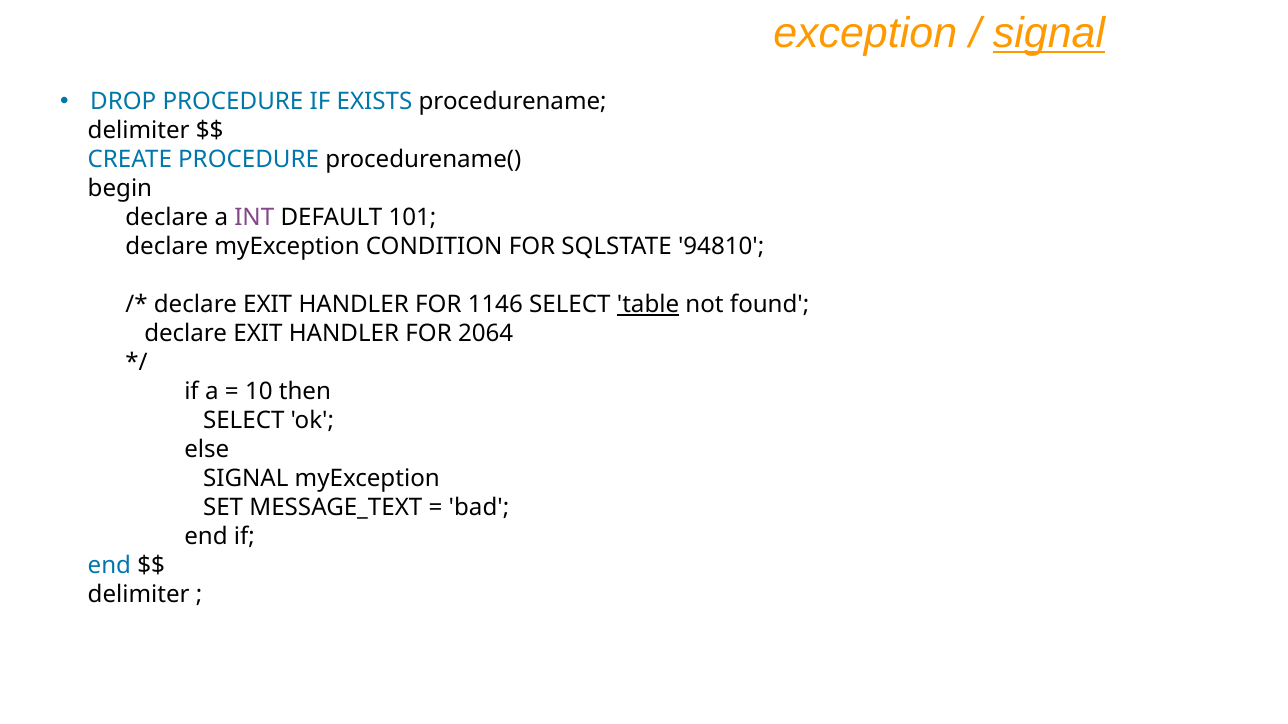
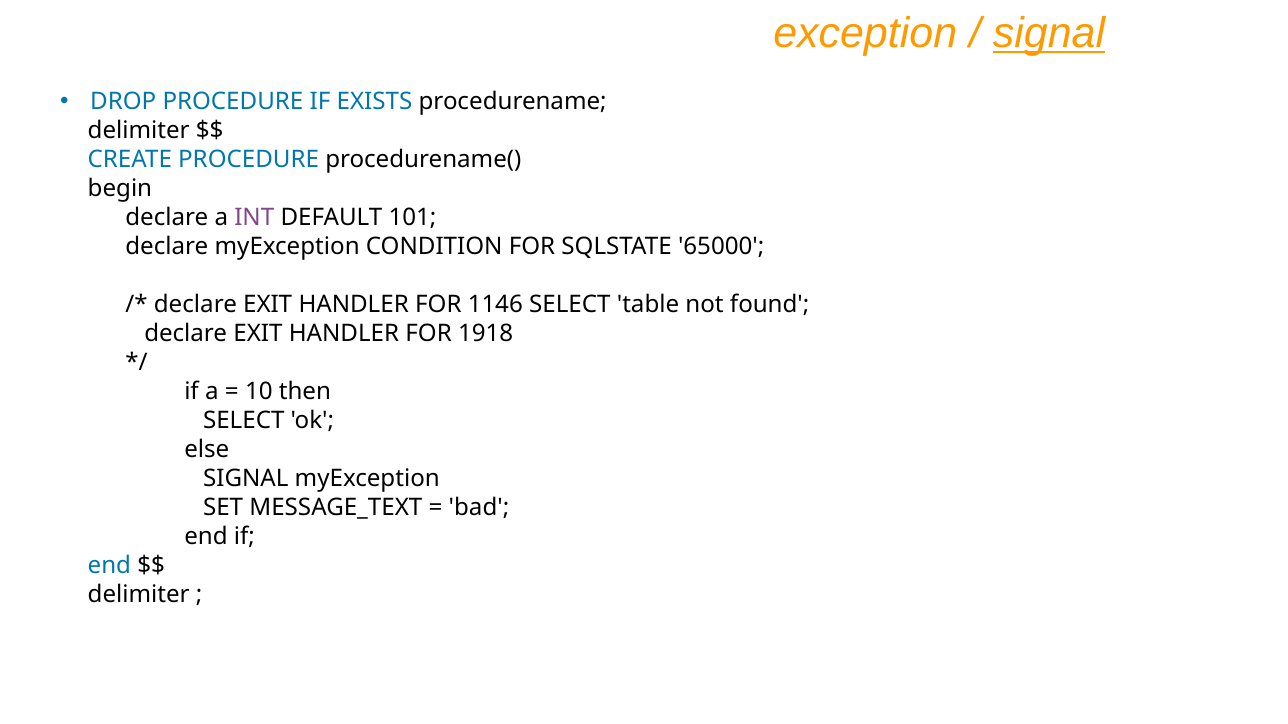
94810: 94810 -> 65000 (721, 247)
table underline: present -> none (648, 305)
2064: 2064 -> 1918 (486, 334)
